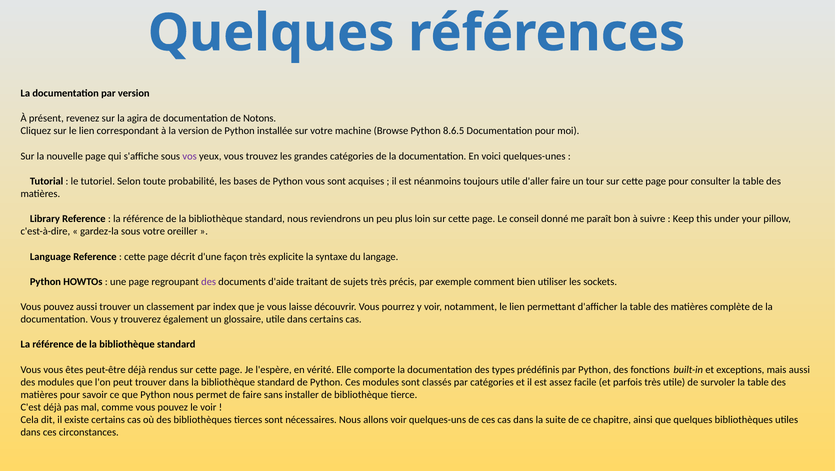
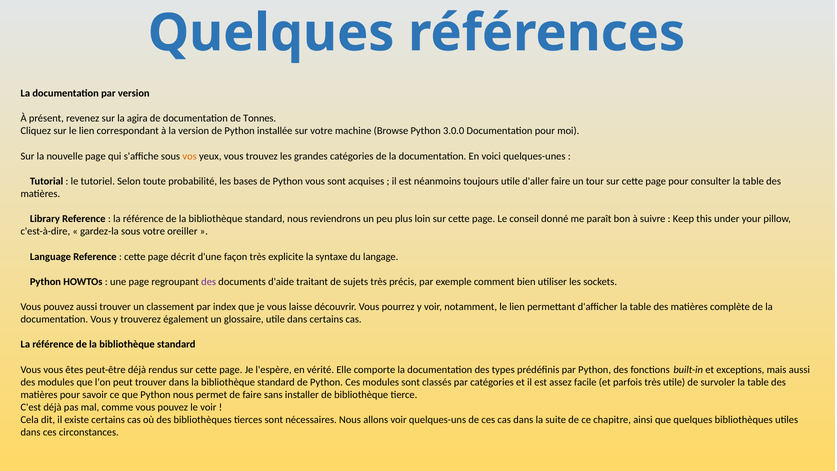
Notons: Notons -> Tonnes (260, 118)
8.6.5: 8.6.5 -> 3.0.0 (454, 131)
vos colour: purple -> orange (190, 156)
